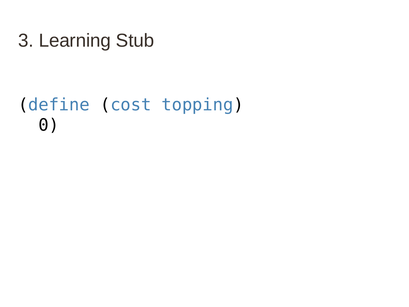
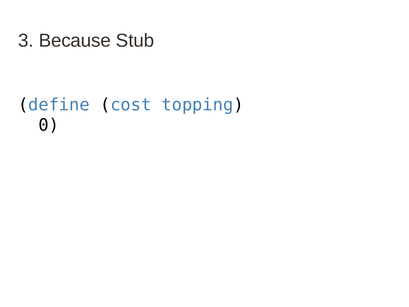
Learning: Learning -> Because (75, 41)
